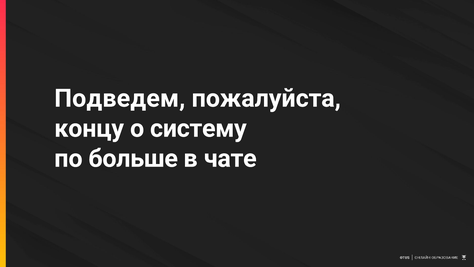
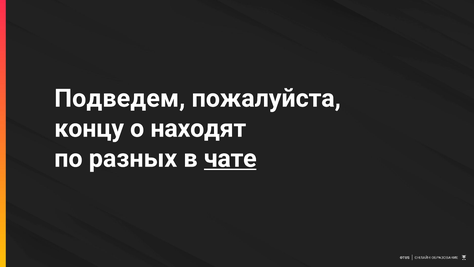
систему: систему -> находят (198, 128)
больше: больше -> разных (133, 158)
чате underline: none -> present (230, 158)
